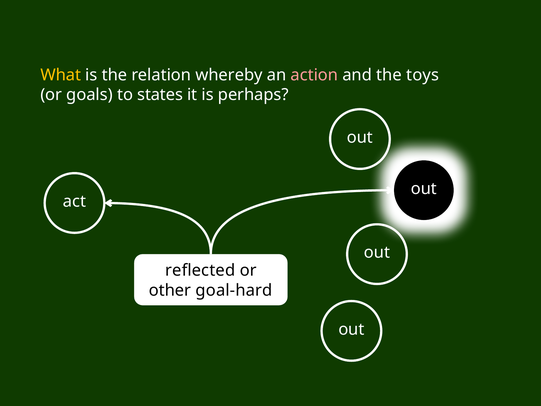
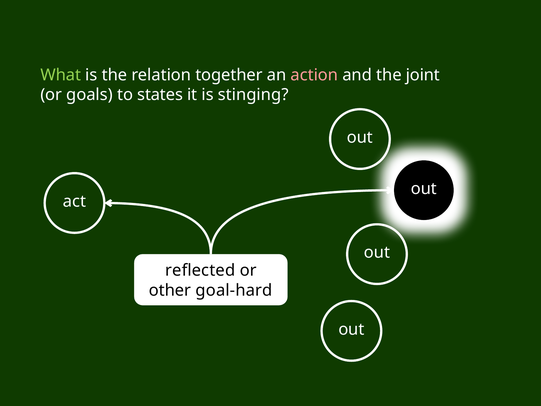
What colour: yellow -> light green (61, 75)
whereby: whereby -> together (229, 75)
toys: toys -> joint (423, 75)
perhaps: perhaps -> stinging (253, 95)
